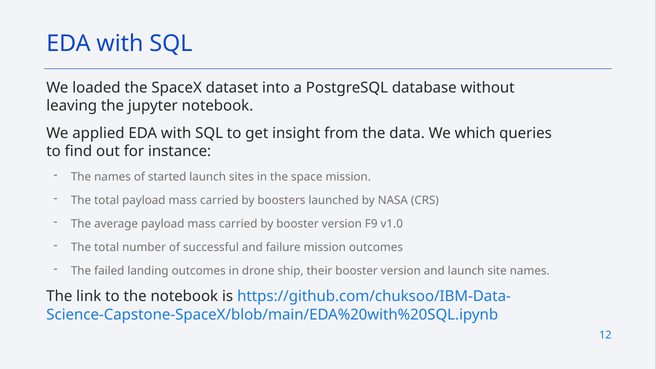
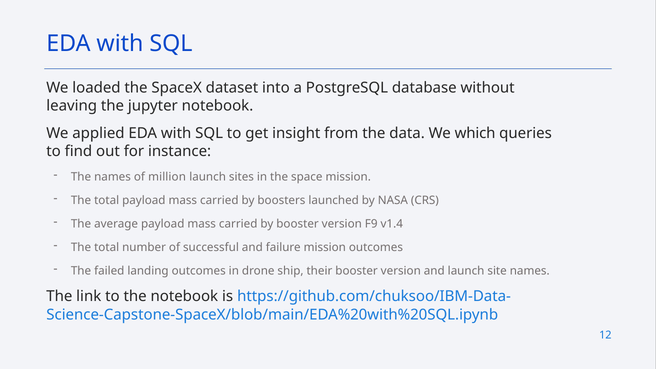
started: started -> million (167, 177)
v1.0: v1.0 -> v1.4 (392, 224)
